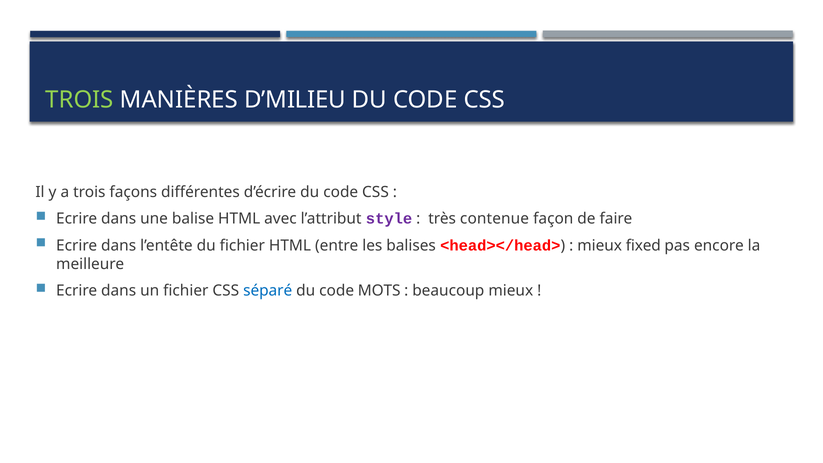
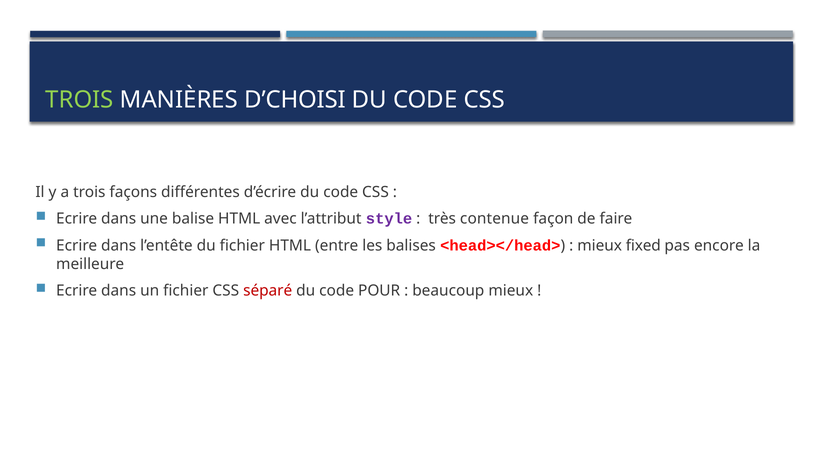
D’MILIEU: D’MILIEU -> D’CHOISI (295, 100)
séparé colour: blue -> red (268, 291)
MOTS: MOTS -> POUR (379, 291)
